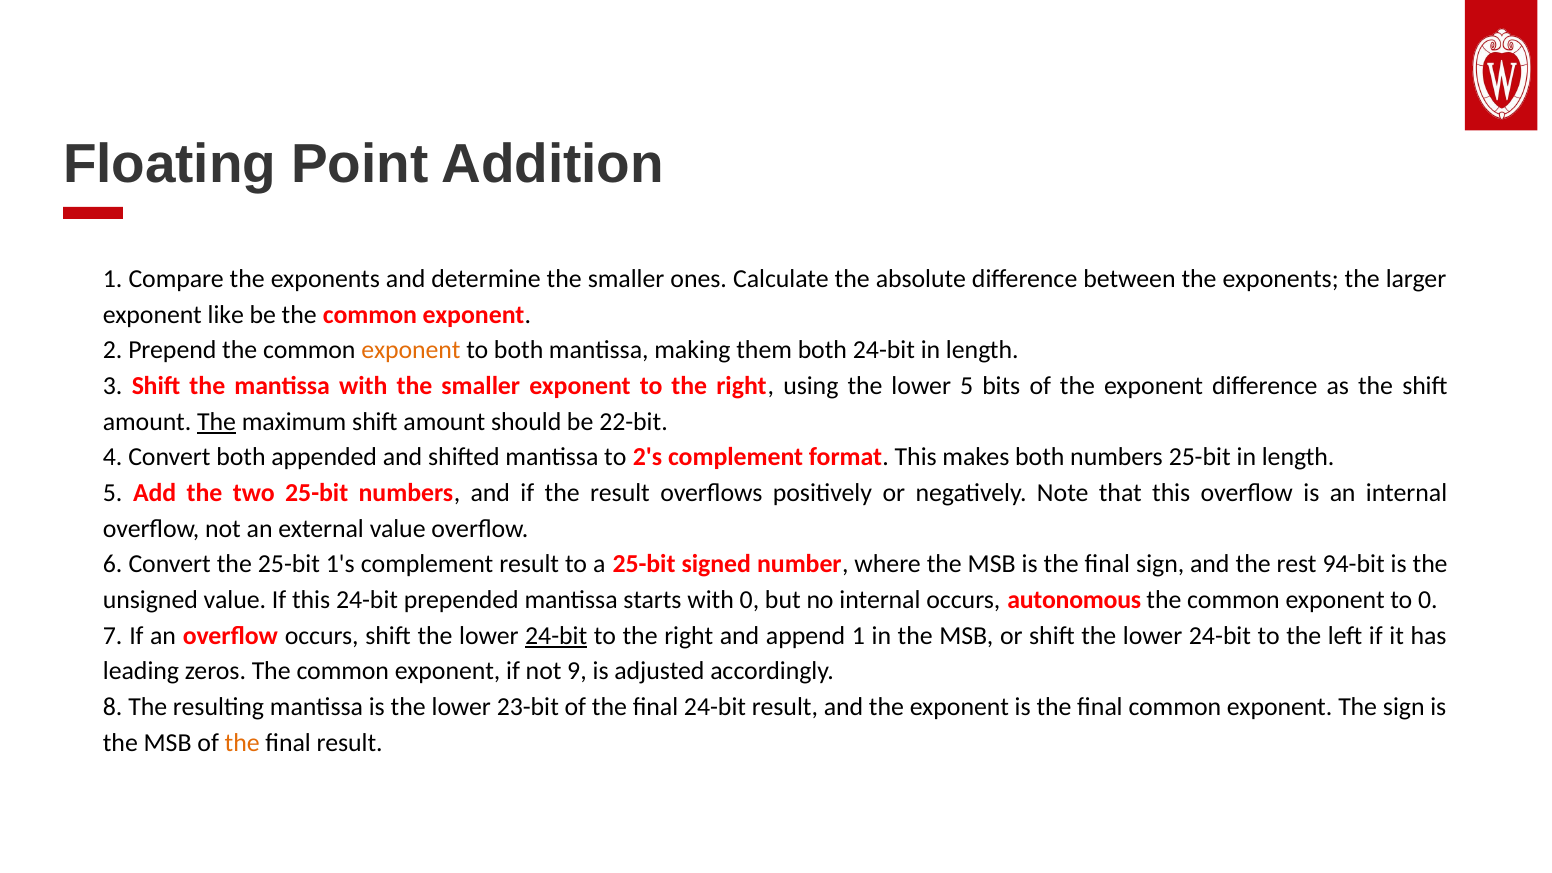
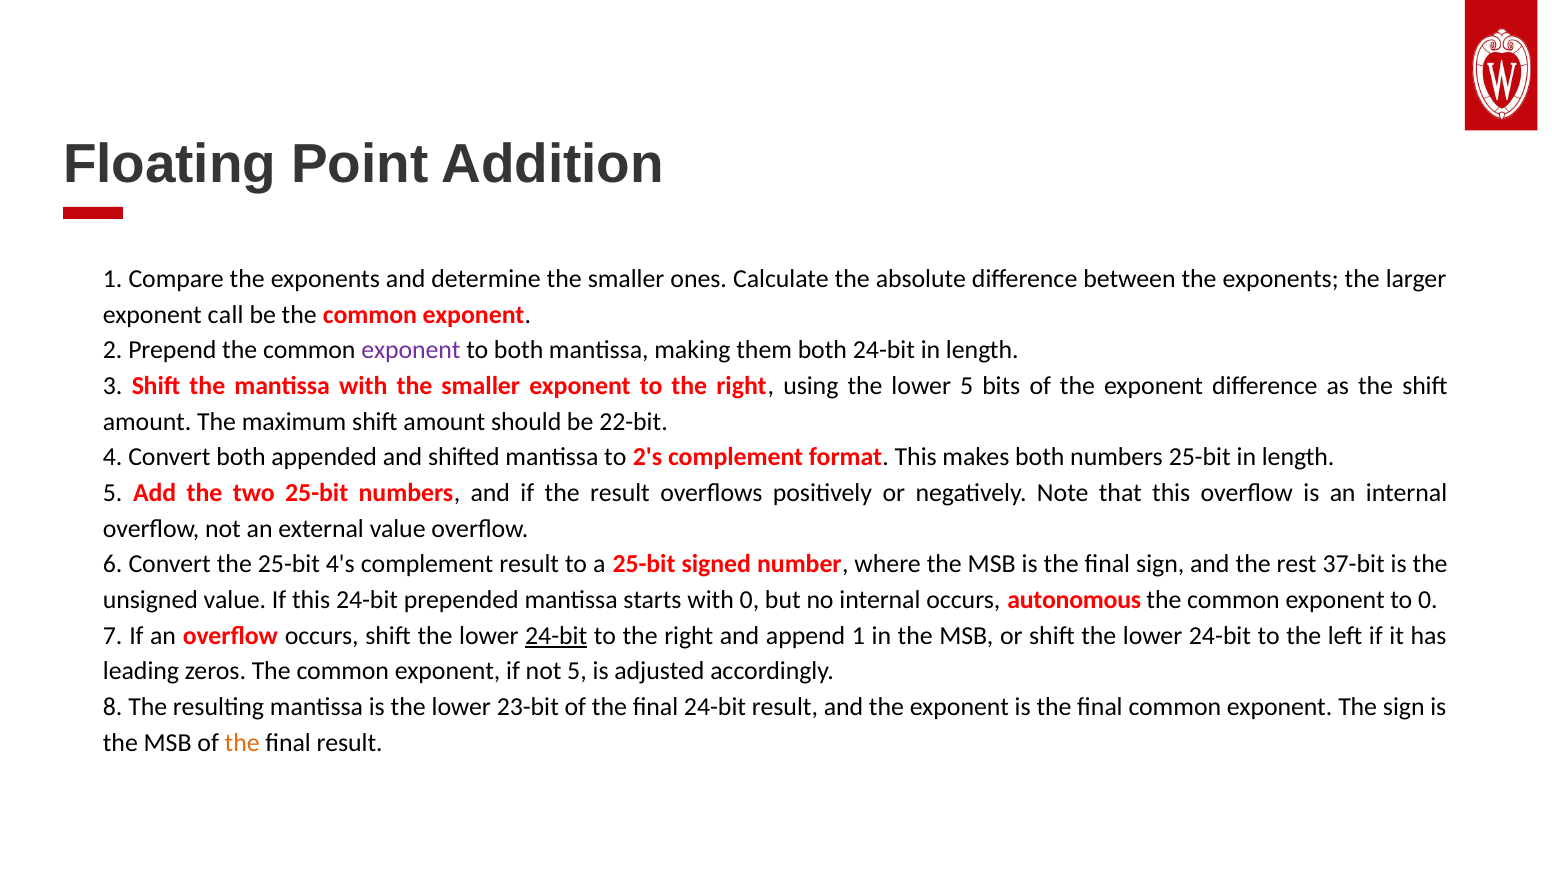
like: like -> call (226, 315)
exponent colour: orange -> purple (411, 350)
The underline: present -> none (217, 422)
1's: 1's -> 4's (340, 564)
94-bit: 94-bit -> 37-bit (1354, 564)
not 9: 9 -> 5 (577, 671)
